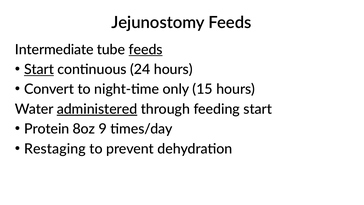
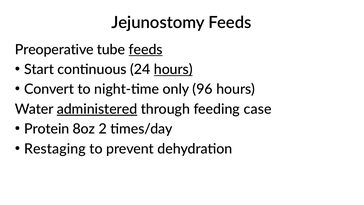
Intermediate: Intermediate -> Preoperative (54, 50)
Start underline: present -> none (39, 69)
hours underline: none -> present (173, 69)
15: 15 -> 96 (203, 89)
feeding start: start -> case (258, 109)
9: 9 -> 2 (103, 129)
